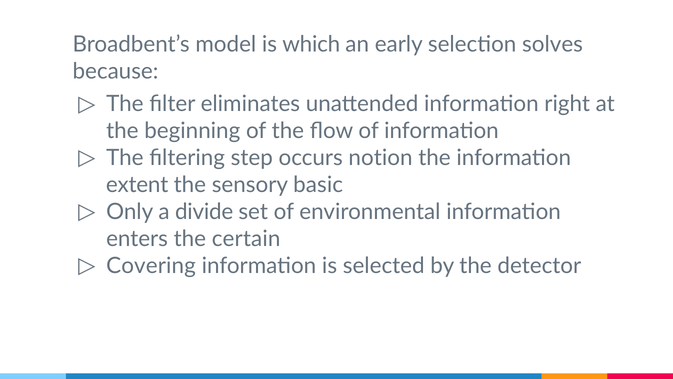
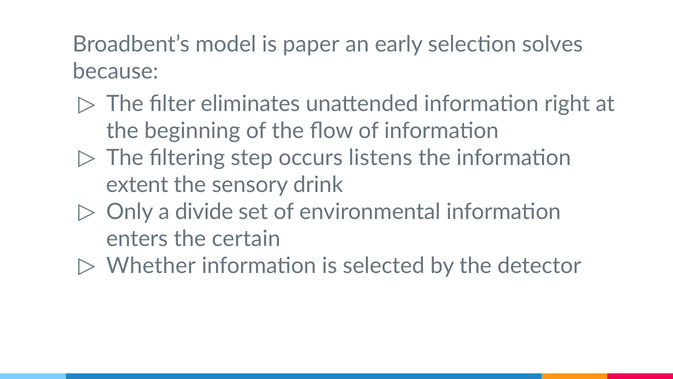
which: which -> paper (311, 44)
notion: notion -> listens (380, 158)
basic: basic -> drink (318, 185)
Covering: Covering -> Whether (151, 265)
